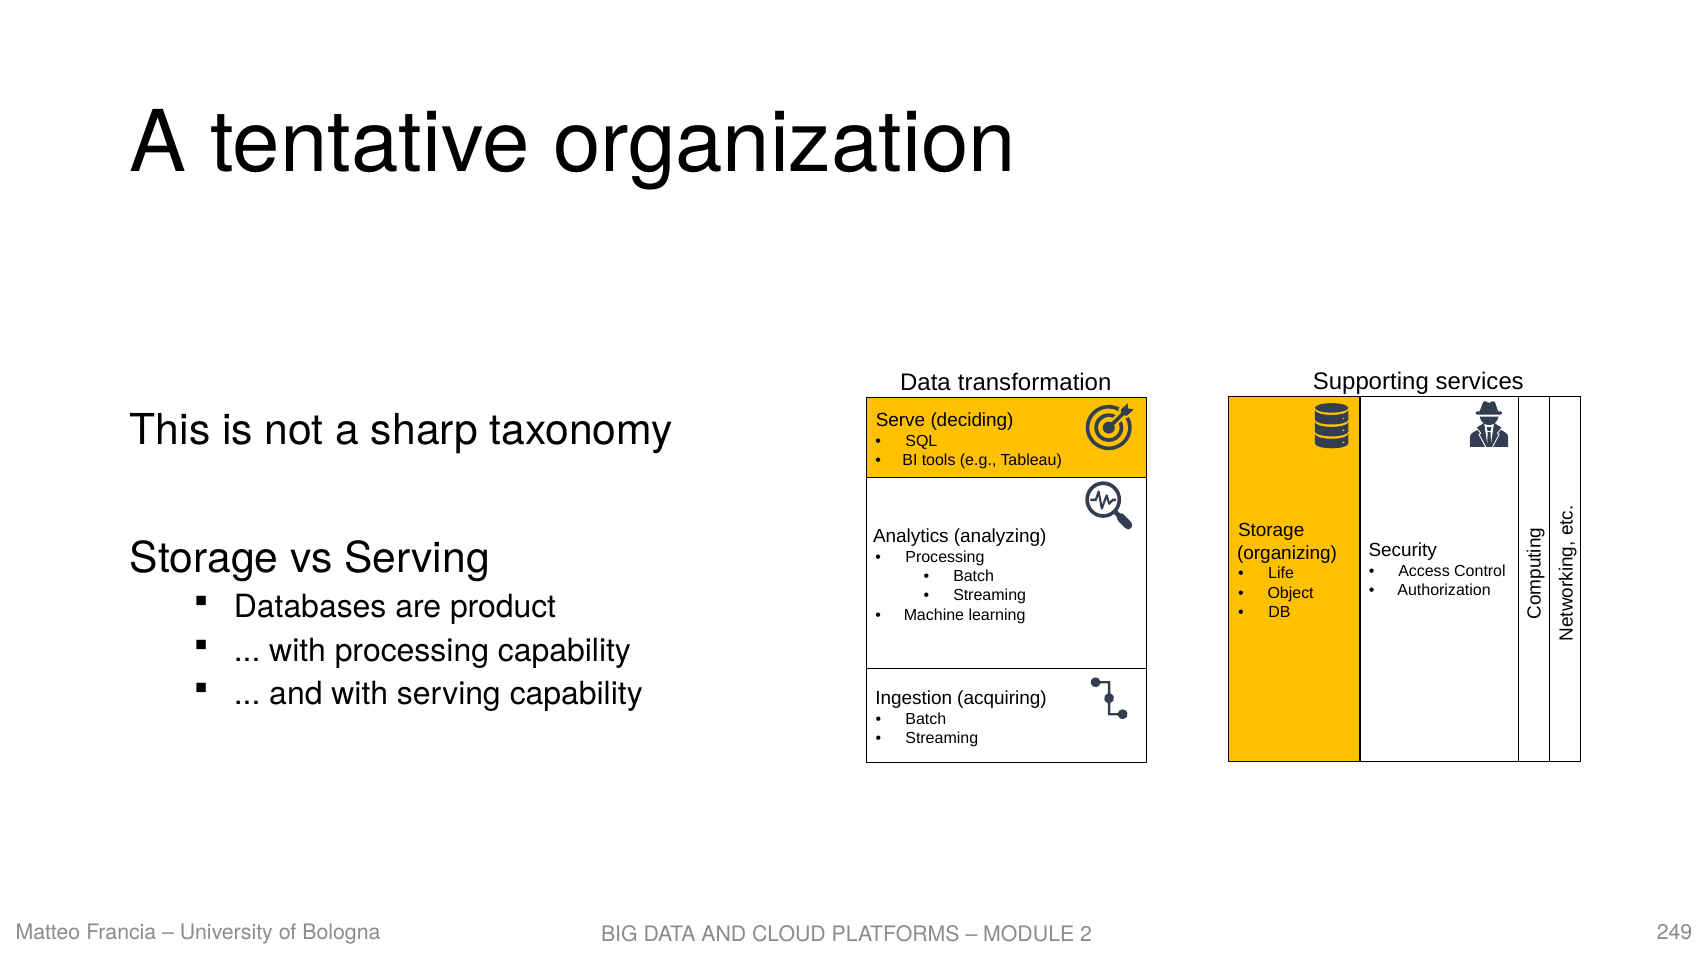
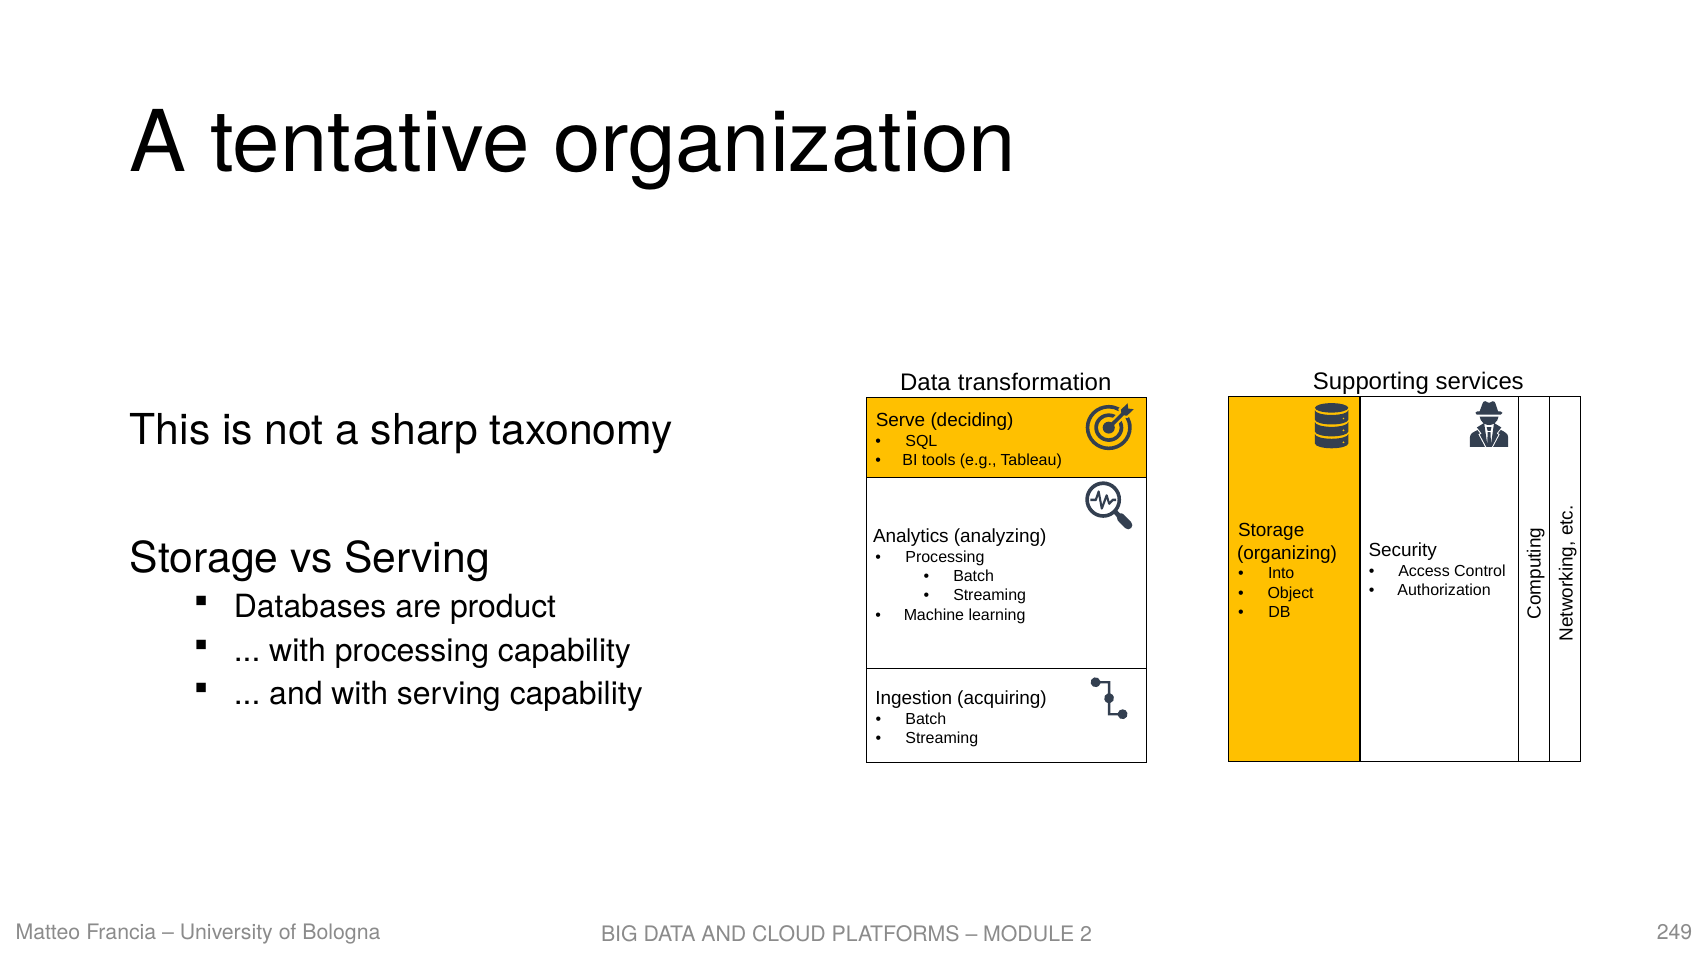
Life: Life -> Into (1281, 573)
